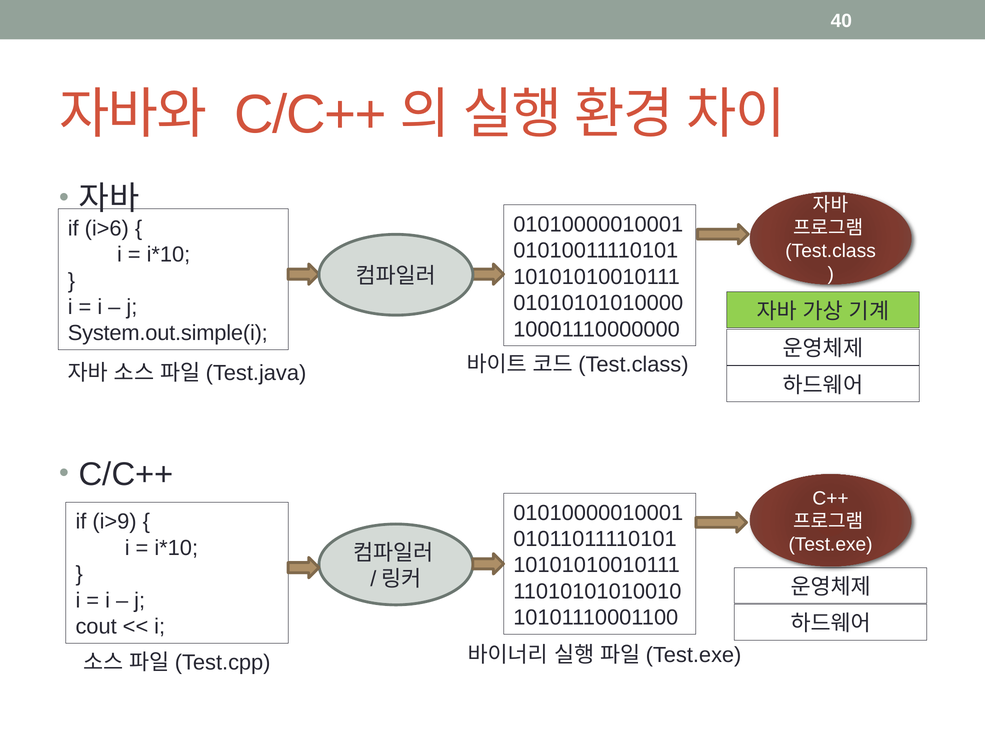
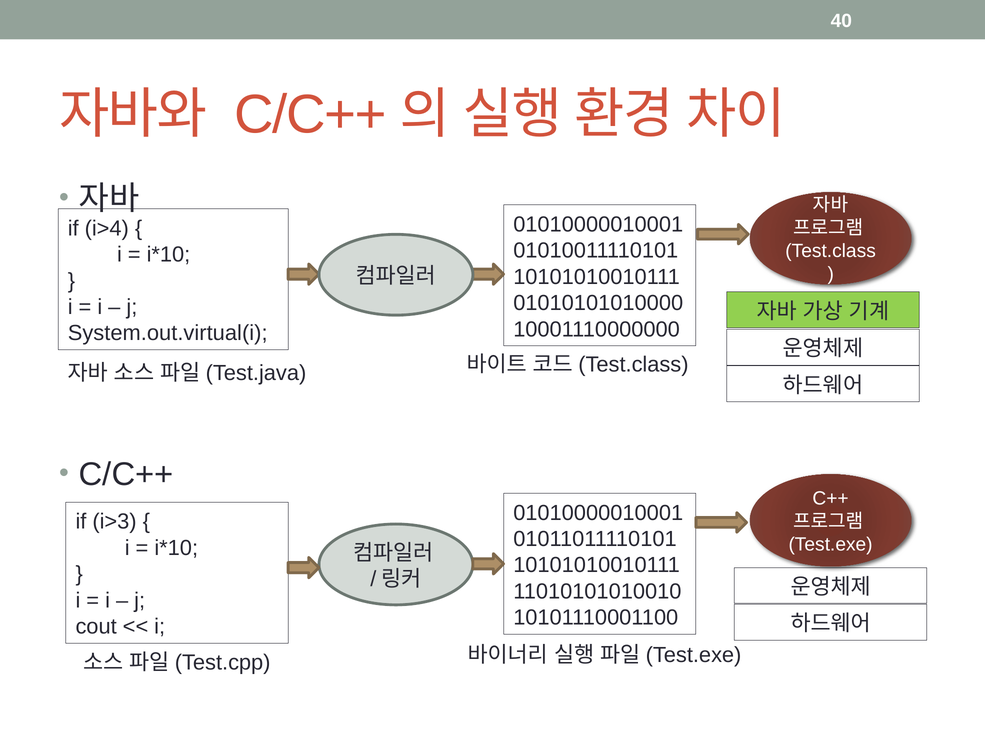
i>6: i>6 -> i>4 (107, 229)
System.out.simple(i: System.out.simple(i -> System.out.virtual(i (168, 334)
i>9: i>9 -> i>3 (115, 522)
